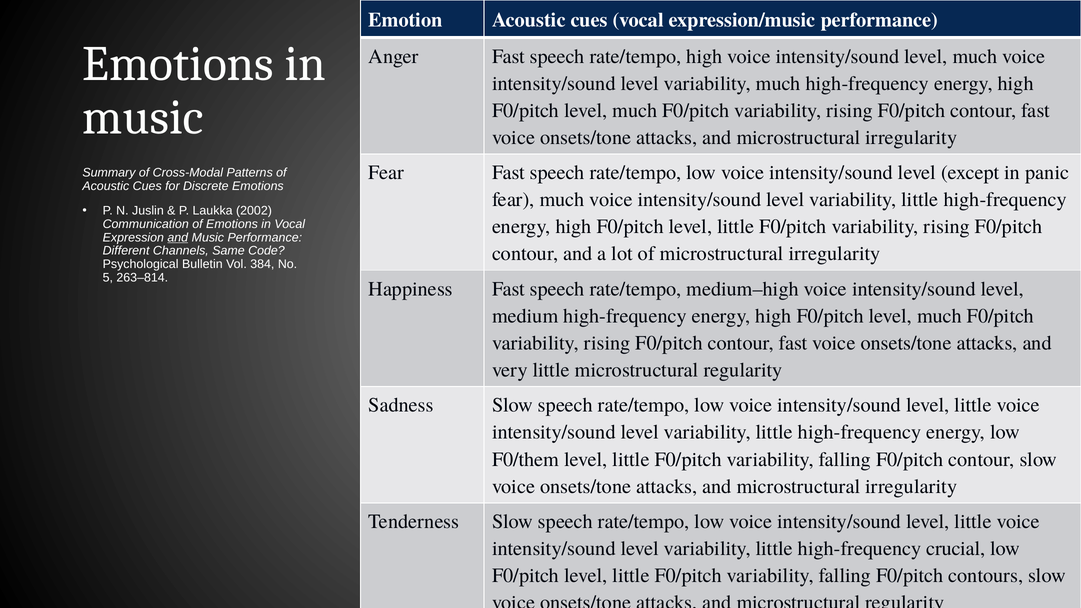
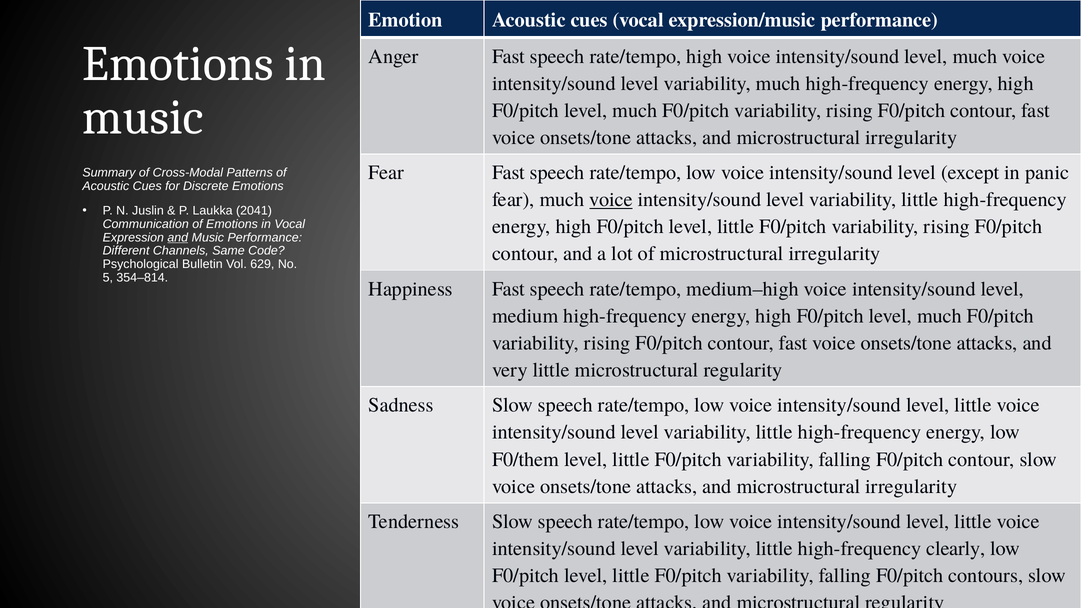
voice underline: none -> present (611, 200)
2002: 2002 -> 2041 (254, 211)
384: 384 -> 629 (262, 264)
263–814: 263–814 -> 354–814 (142, 278)
crucial: crucial -> clearly (956, 549)
